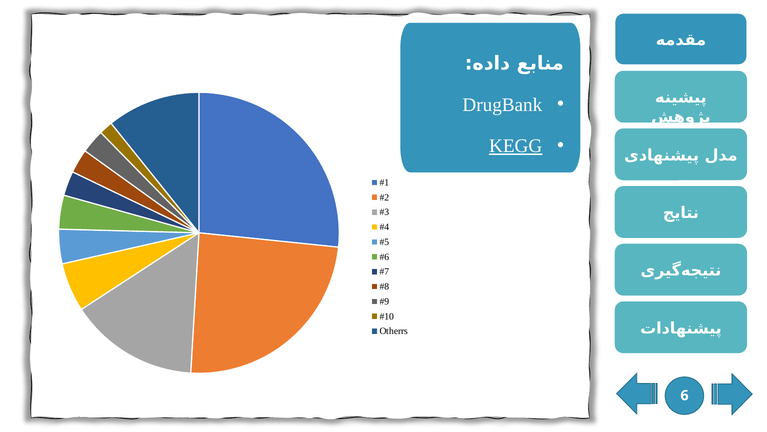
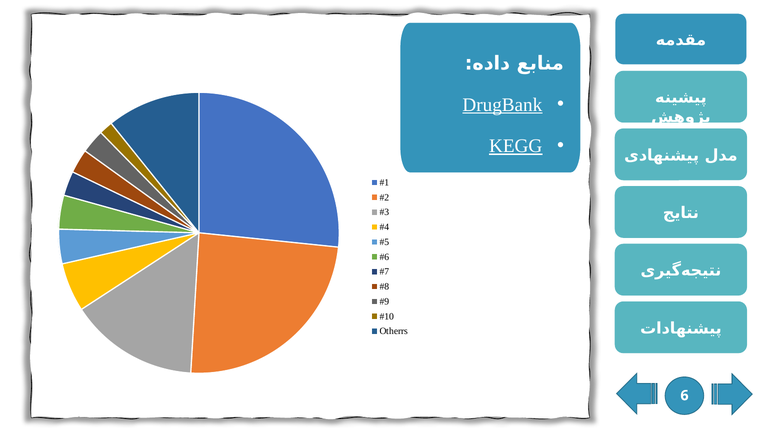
DrugBank underline: none -> present (502, 105)
